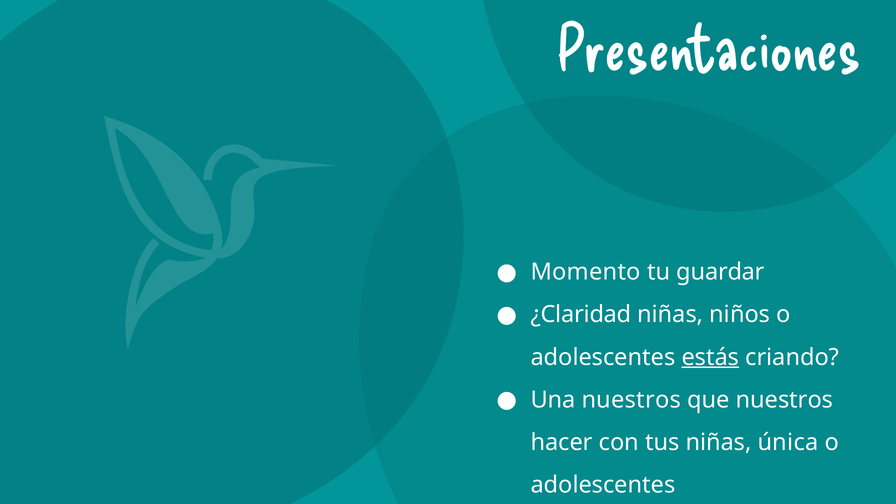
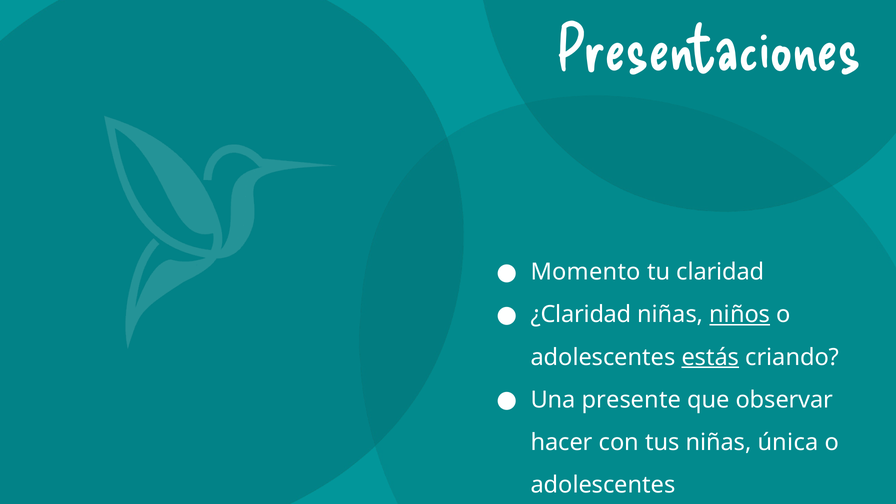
guardar: guardar -> claridad (720, 272)
niños underline: none -> present (740, 315)
Una nuestros: nuestros -> presente (631, 400)
que nuestros: nuestros -> observar (784, 400)
